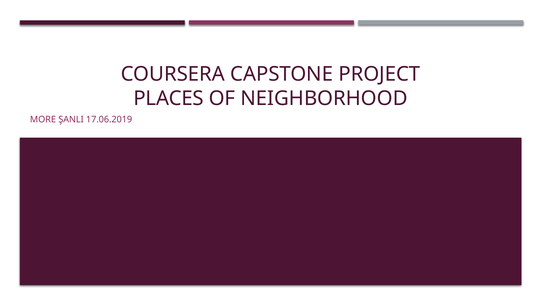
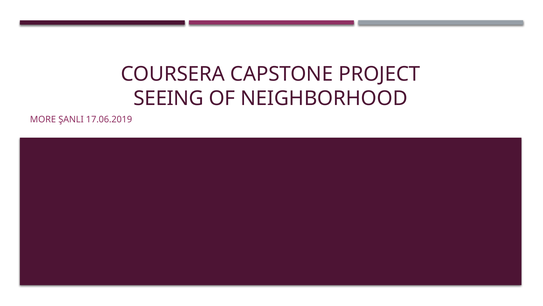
PLACES: PLACES -> SEEING (169, 98)
